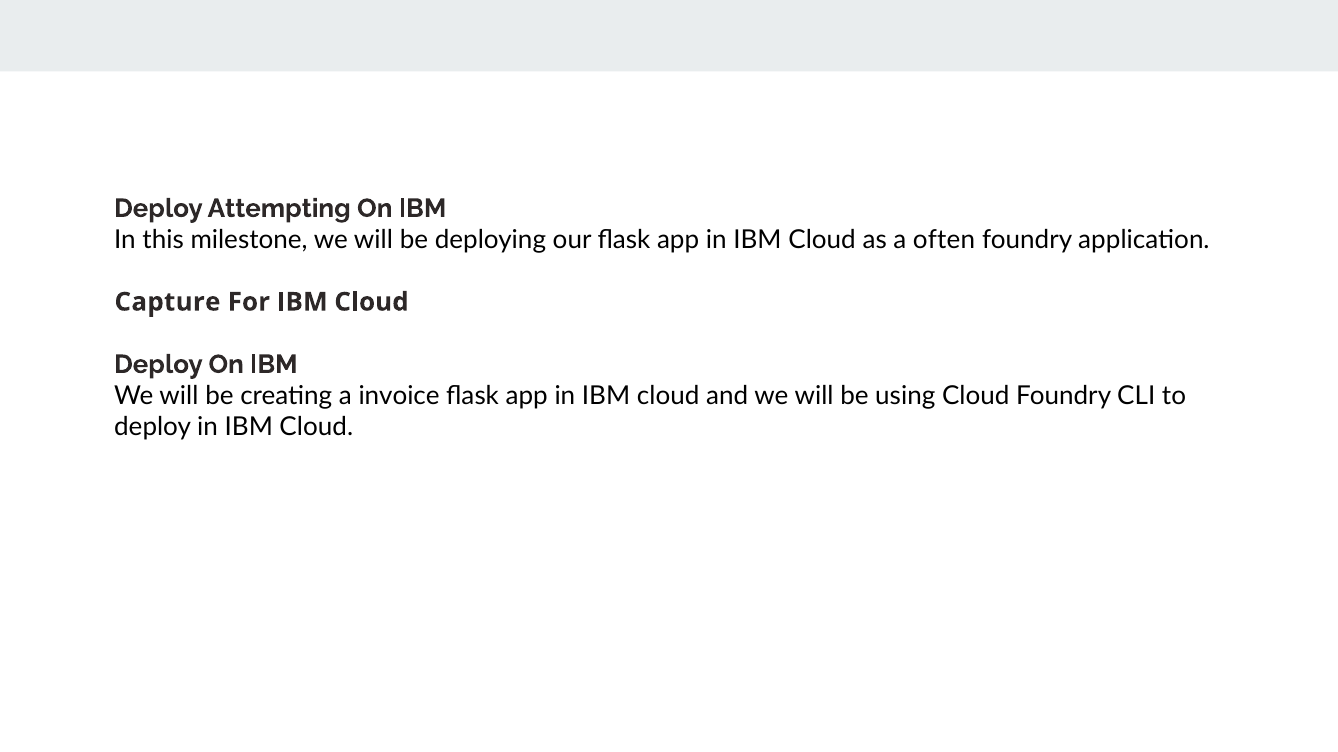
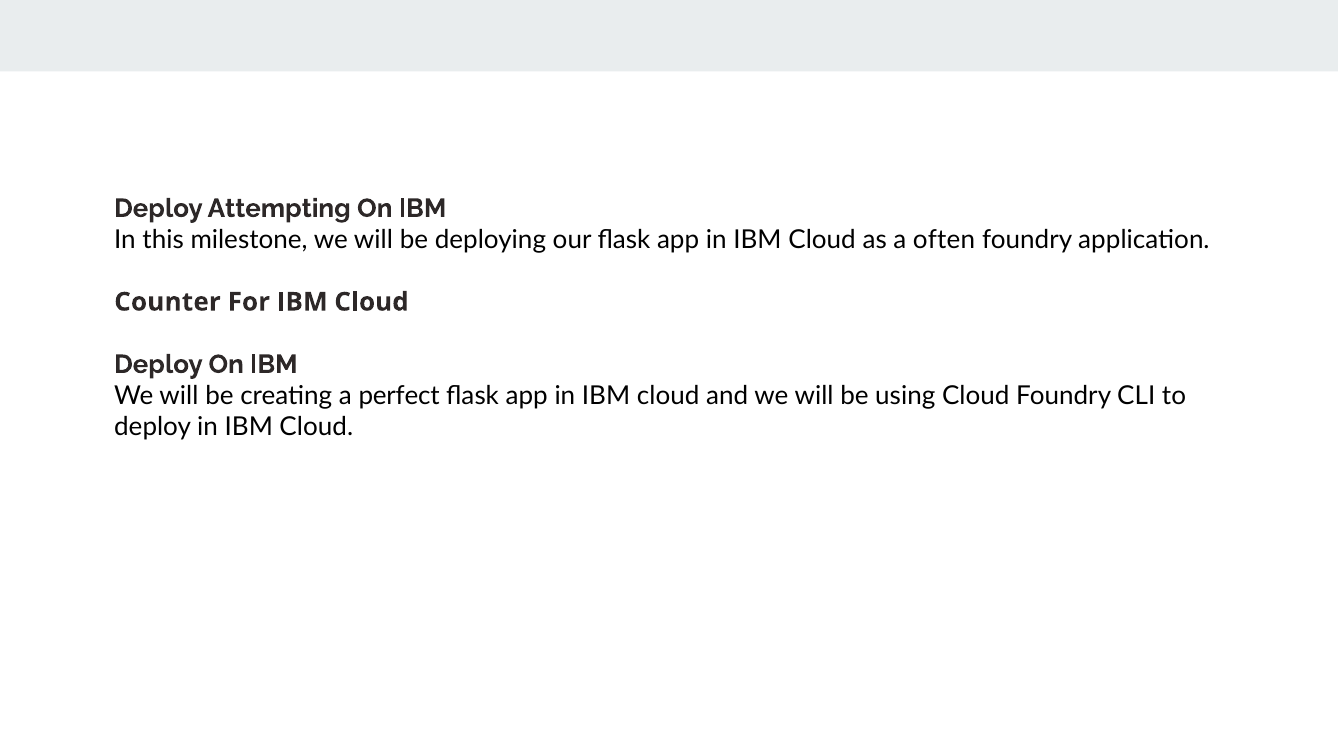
Capture: Capture -> Counter (167, 302)
invoice: invoice -> perfect (399, 396)
